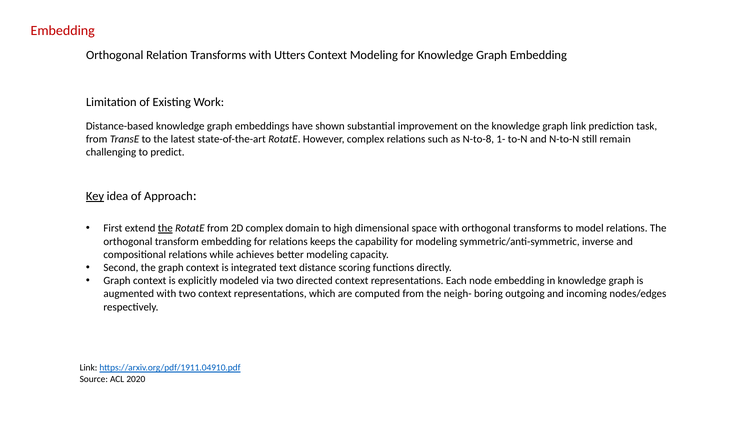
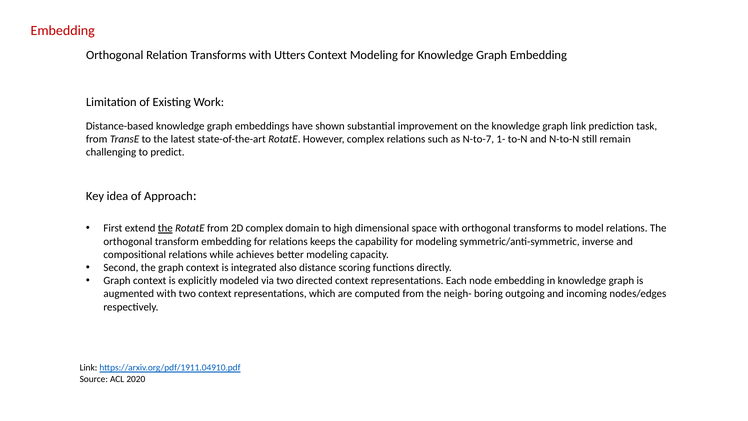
N-to-8: N-to-8 -> N-to-7 (478, 139)
Key underline: present -> none (95, 196)
text: text -> also (288, 268)
